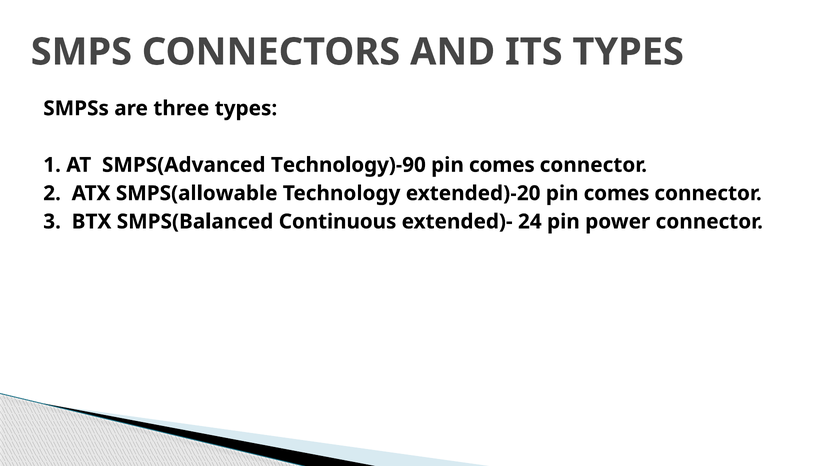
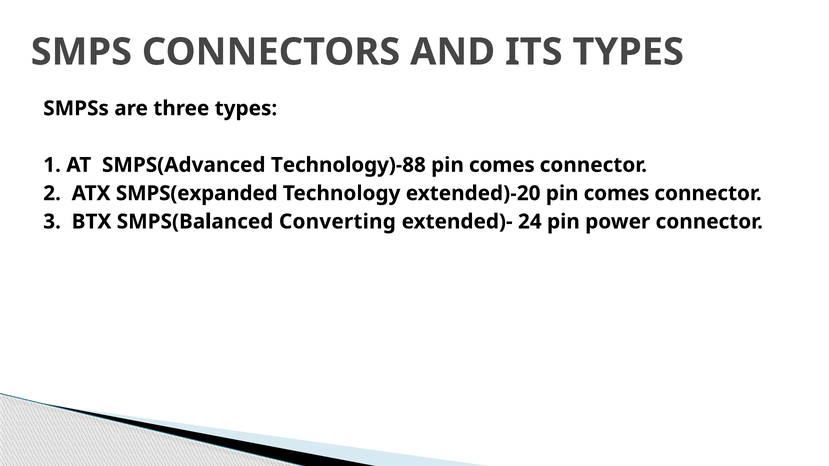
Technology)-90: Technology)-90 -> Technology)-88 (348, 165)
SMPS(allowable: SMPS(allowable -> SMPS(expanded (197, 193)
Continuous: Continuous -> Converting (337, 222)
